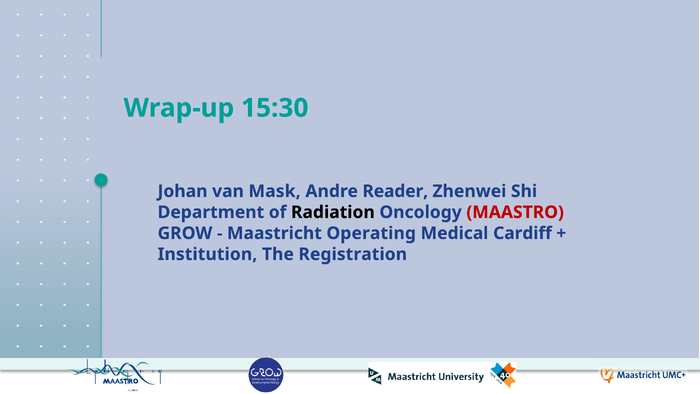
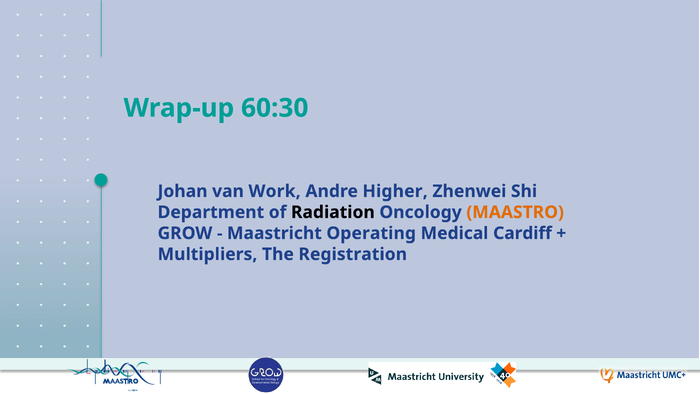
15:30: 15:30 -> 60:30 (275, 108)
Mask: Mask -> Work (275, 191)
Reader: Reader -> Higher (395, 191)
MAASTRO colour: red -> orange (515, 212)
Institution: Institution -> Multipliers (207, 254)
